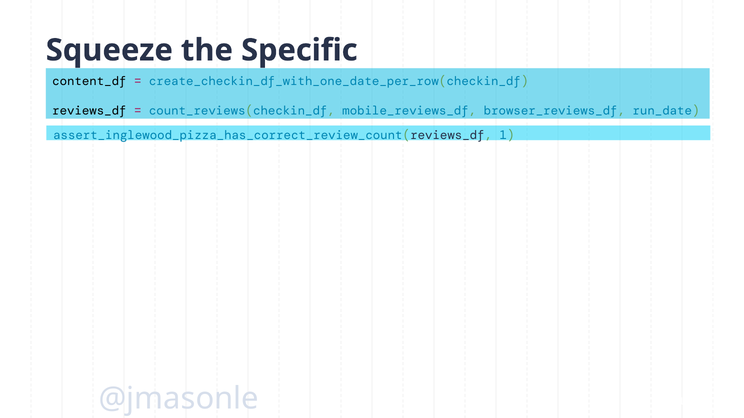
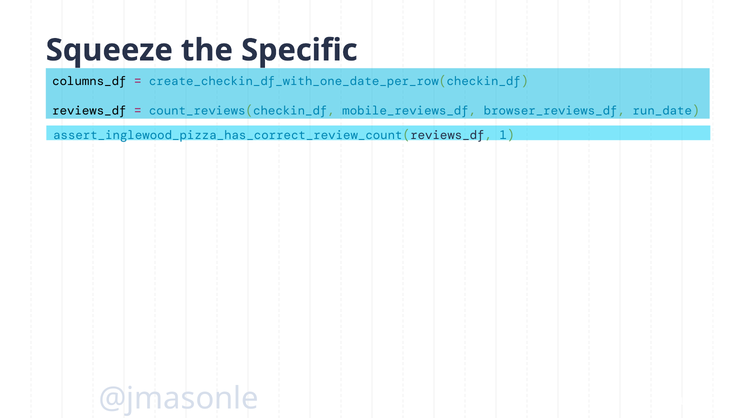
content_df: content_df -> columns_df (89, 81)
